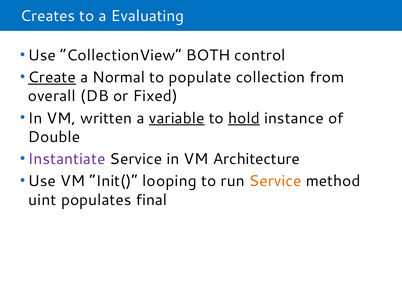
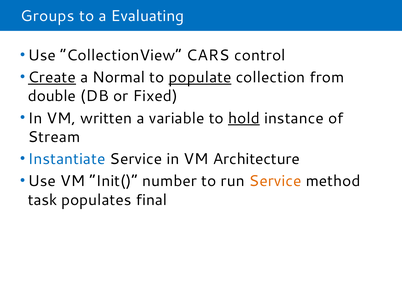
Creates: Creates -> Groups (48, 16)
BOTH: BOTH -> CARS (208, 55)
populate underline: none -> present (200, 78)
overall: overall -> double (52, 96)
variable underline: present -> none (177, 118)
Double: Double -> Stream (54, 137)
Instantiate colour: purple -> blue (67, 159)
looping: looping -> number (170, 181)
uint: uint -> task (42, 200)
